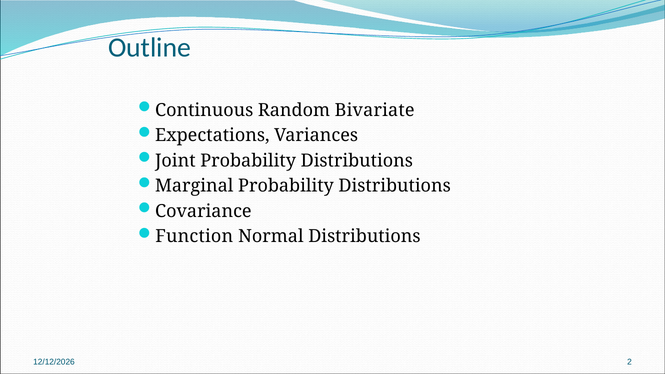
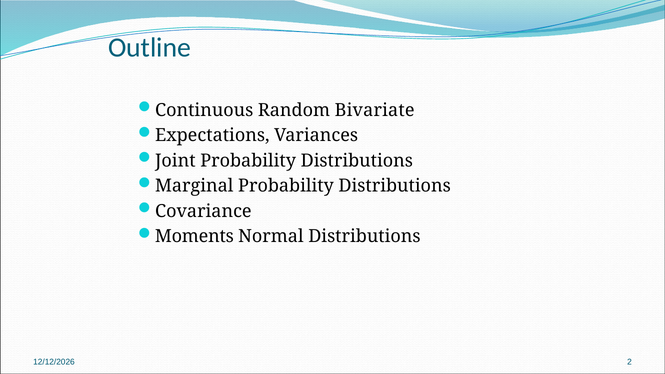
Function: Function -> Moments (194, 236)
